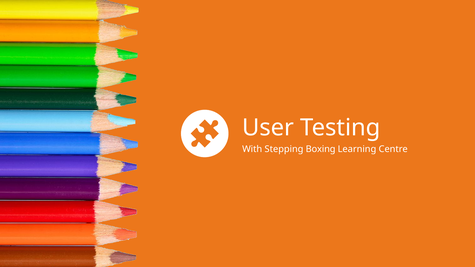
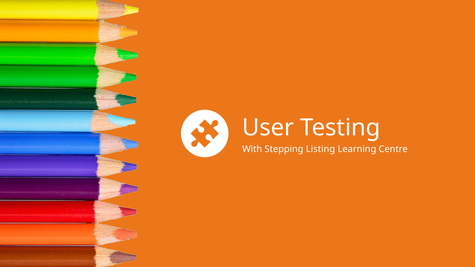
Boxing: Boxing -> Listing (321, 149)
